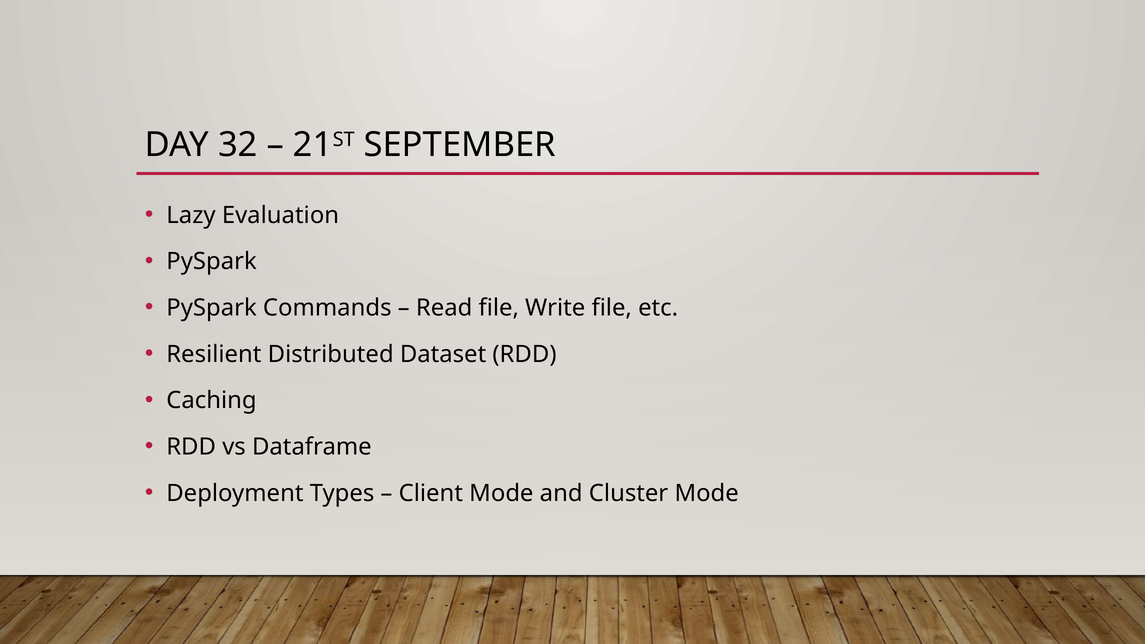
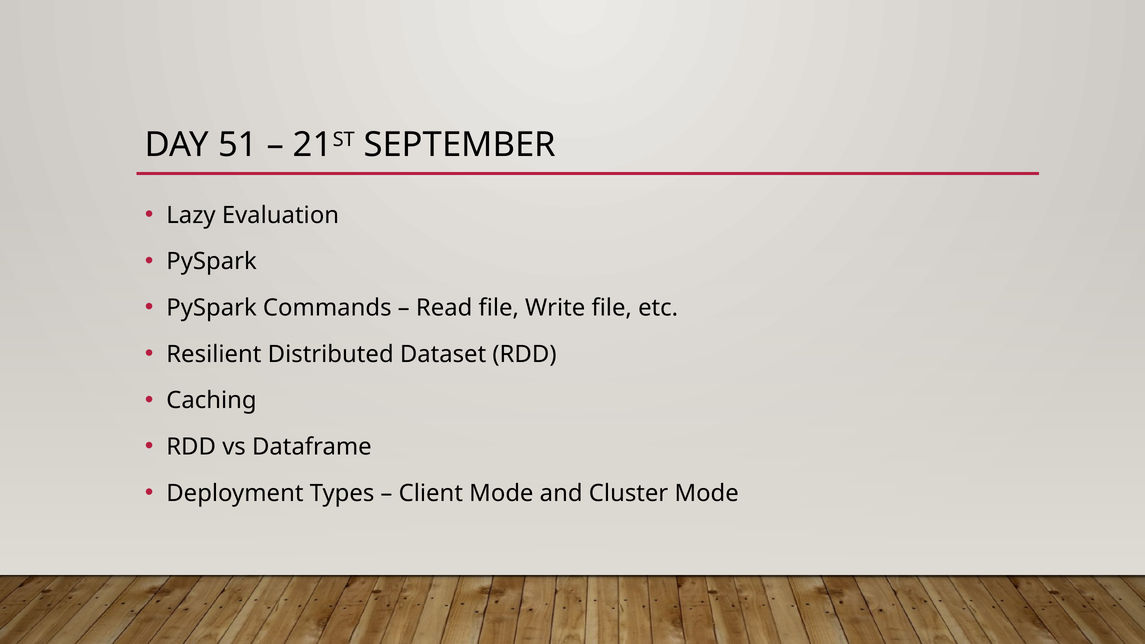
32: 32 -> 51 (238, 145)
